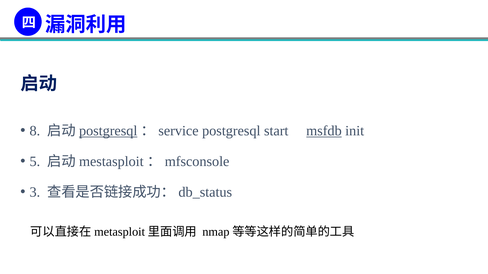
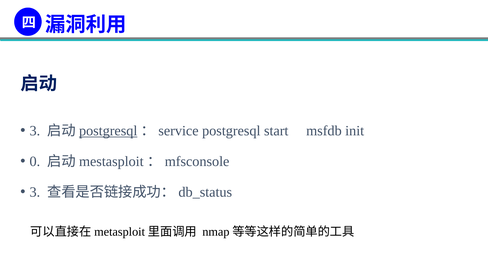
8: 8 -> 3 (35, 131)
msfdb underline: present -> none (324, 131)
5: 5 -> 0 (35, 162)
